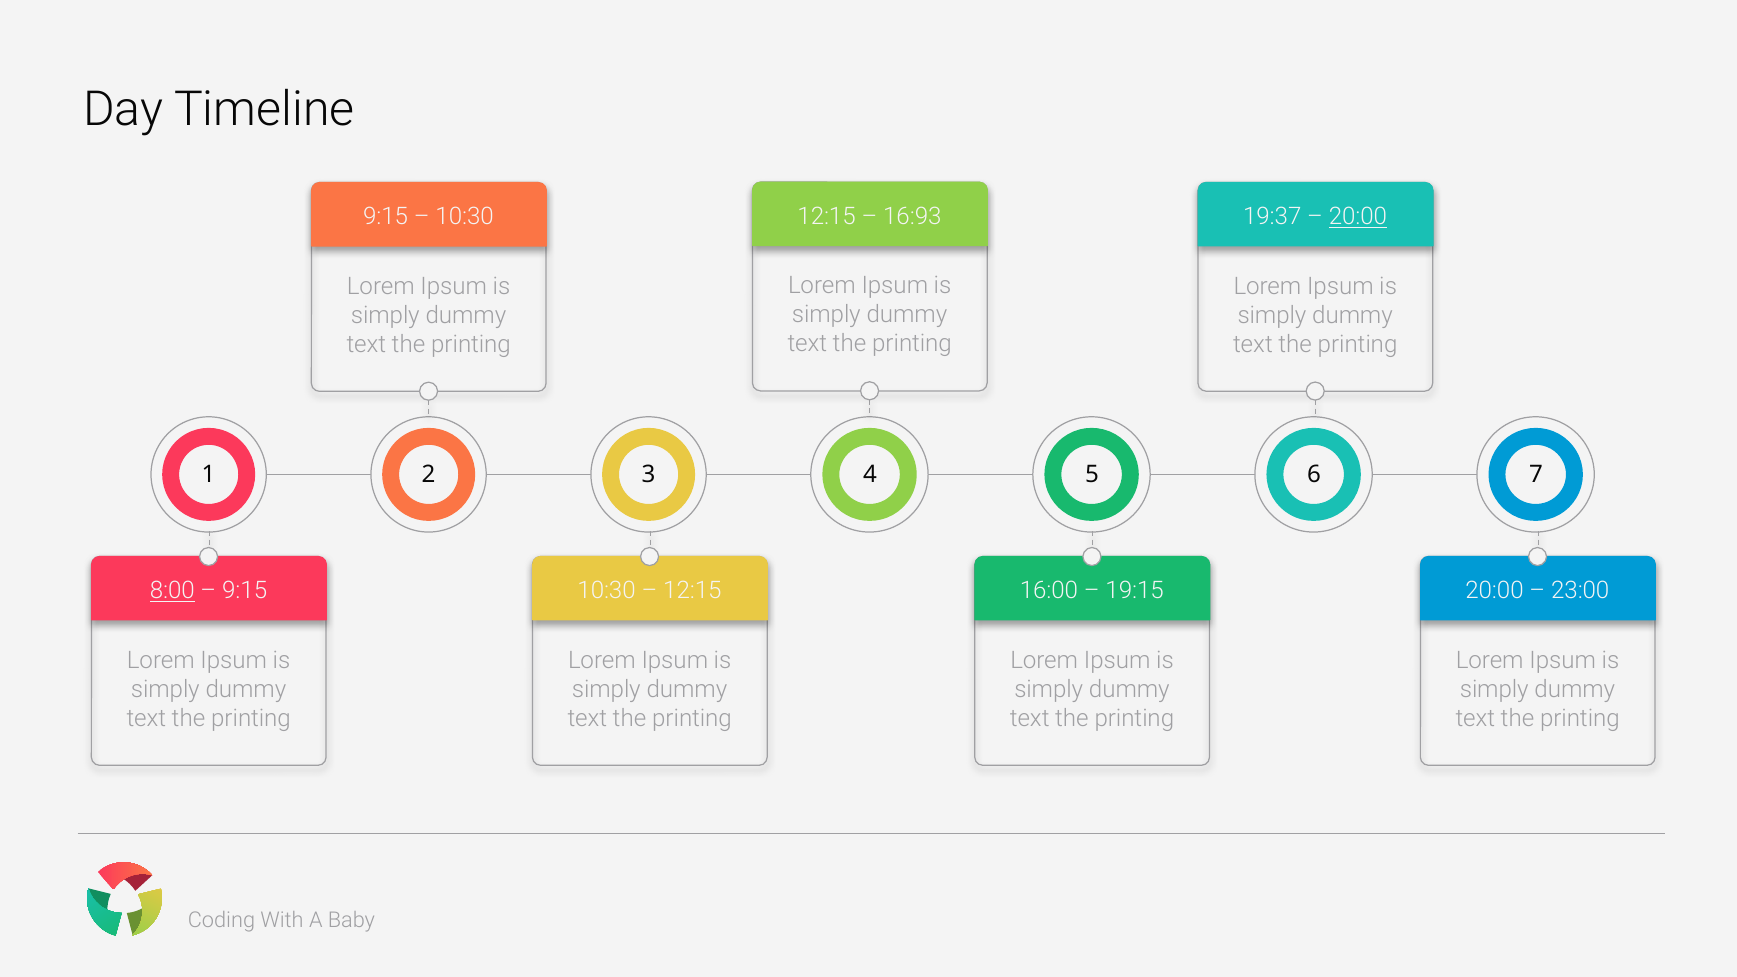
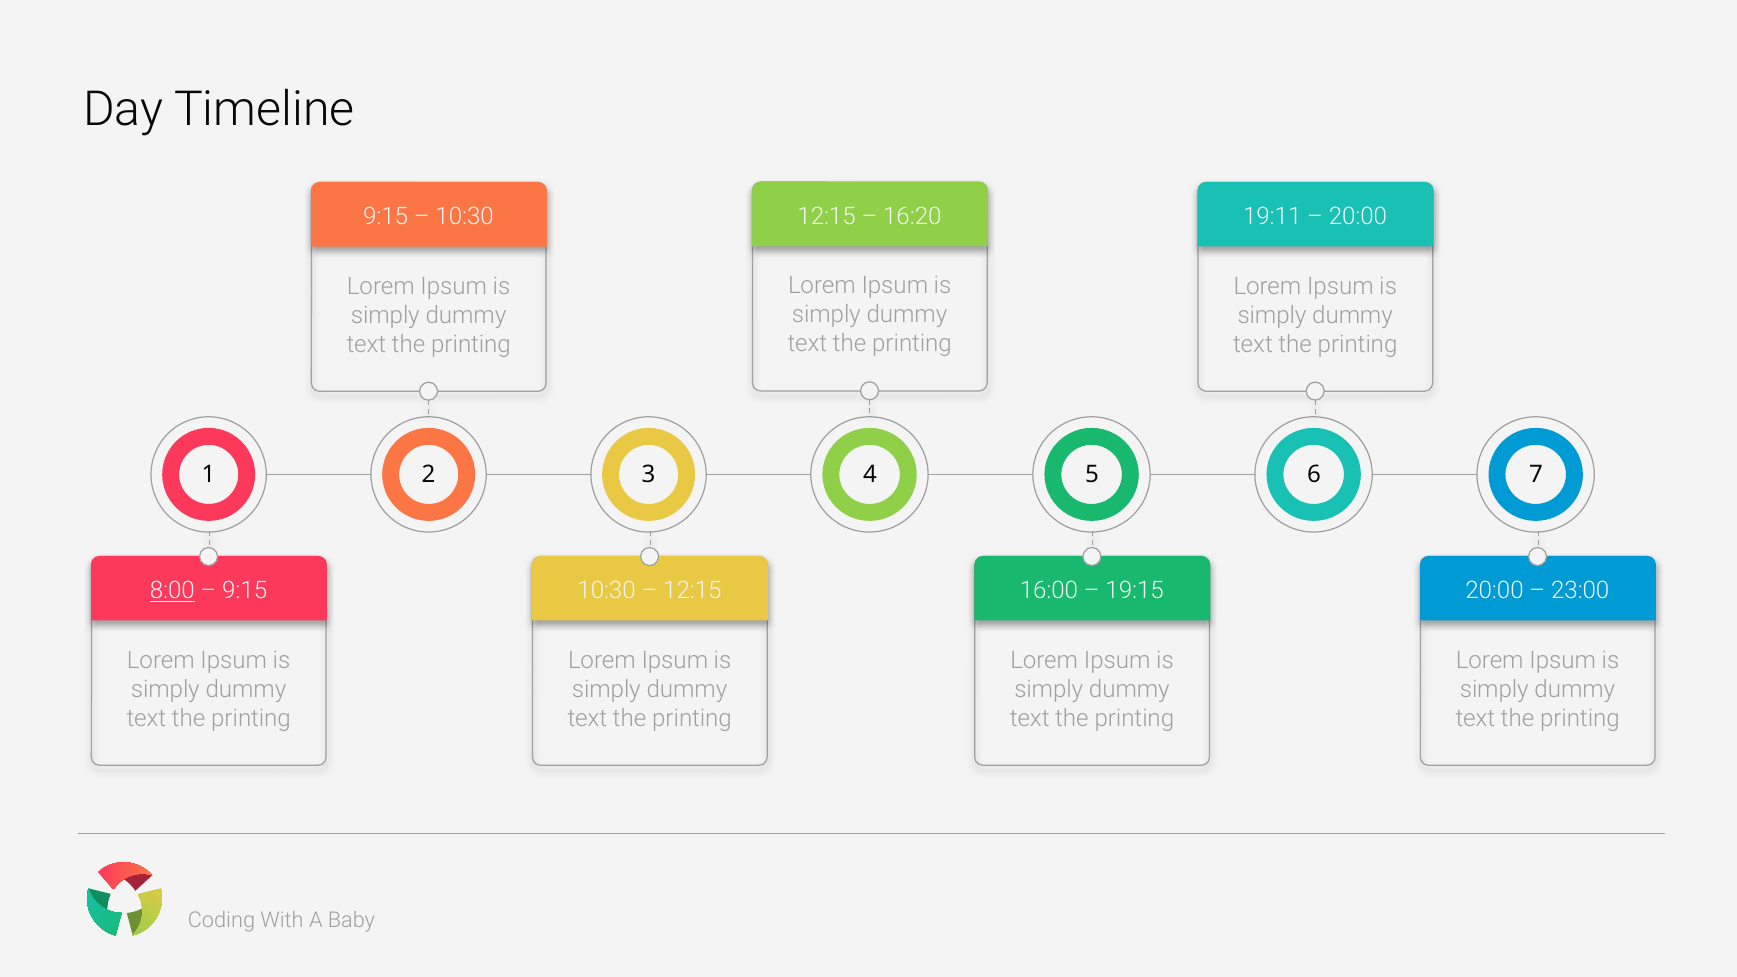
16:93: 16:93 -> 16:20 (912, 217)
19:37: 19:37 -> 19:11 (1272, 217)
20:00 underline: present -> none (1358, 217)
